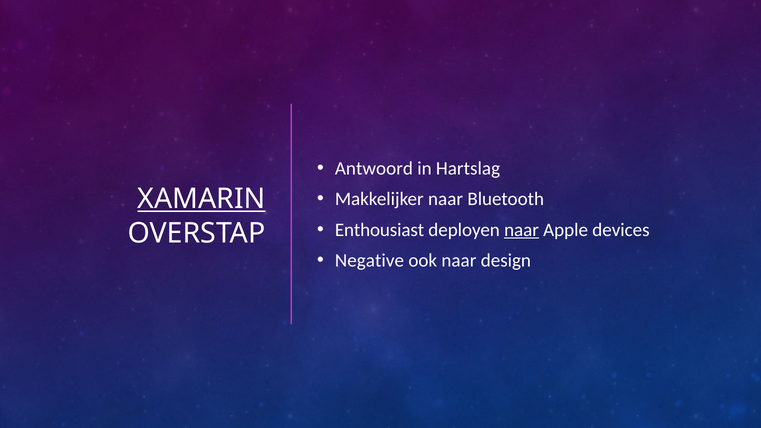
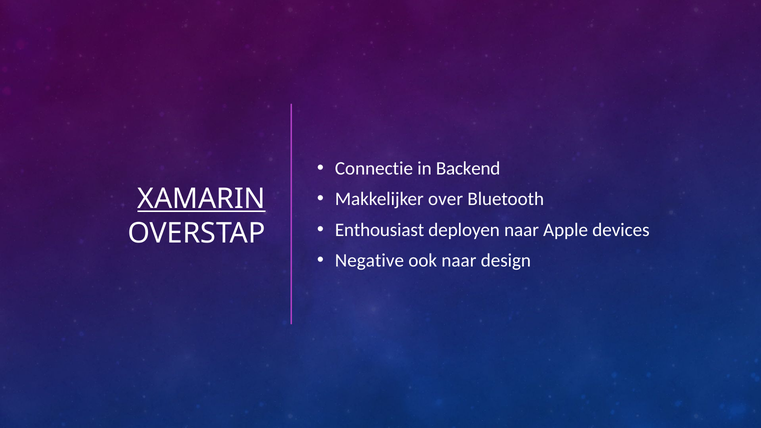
Antwoord: Antwoord -> Connectie (374, 168)
Hartslag: Hartslag -> Backend (468, 168)
Makkelijker naar: naar -> over (446, 199)
naar underline: present -> none (522, 230)
